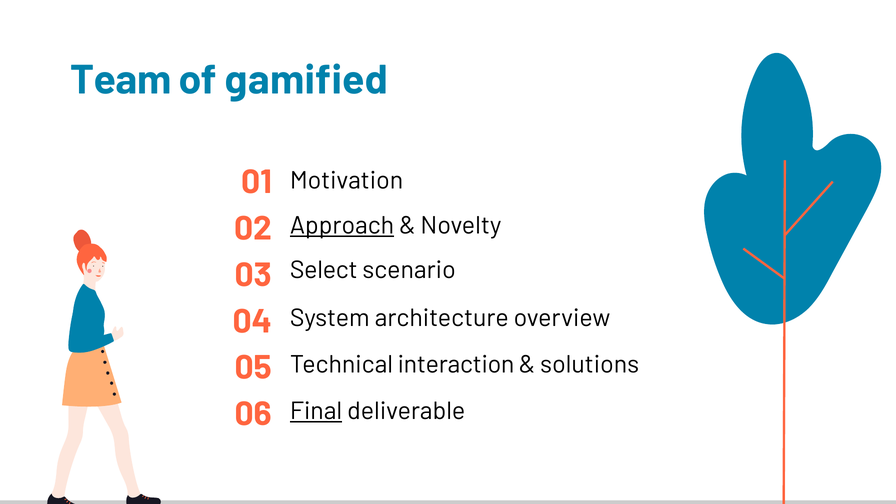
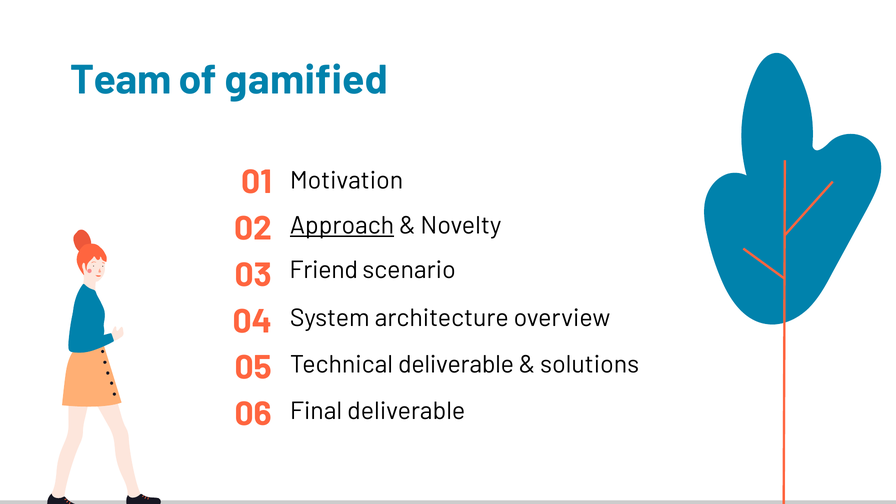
Select: Select -> Friend (324, 270)
Technical interaction: interaction -> deliverable (456, 365)
Final underline: present -> none (316, 411)
